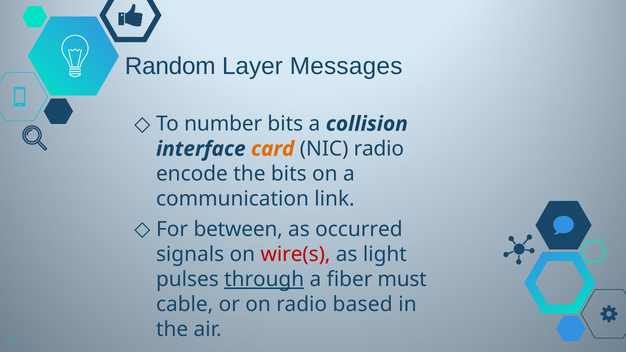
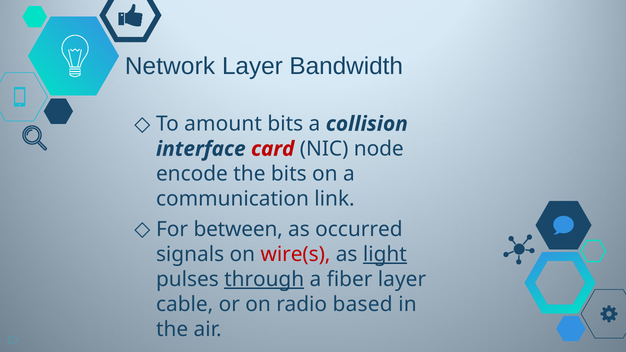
Random: Random -> Network (170, 66)
Messages: Messages -> Bandwidth (346, 66)
number: number -> amount (223, 124)
card colour: orange -> red (273, 149)
NIC radio: radio -> node (379, 149)
light underline: none -> present (385, 254)
fiber must: must -> layer (402, 279)
